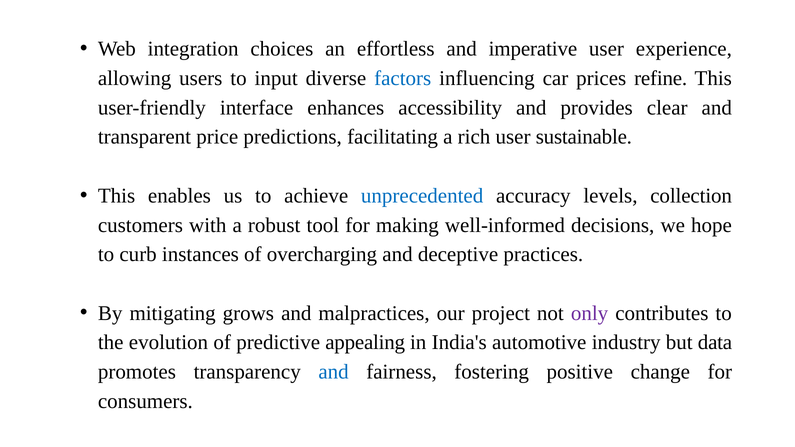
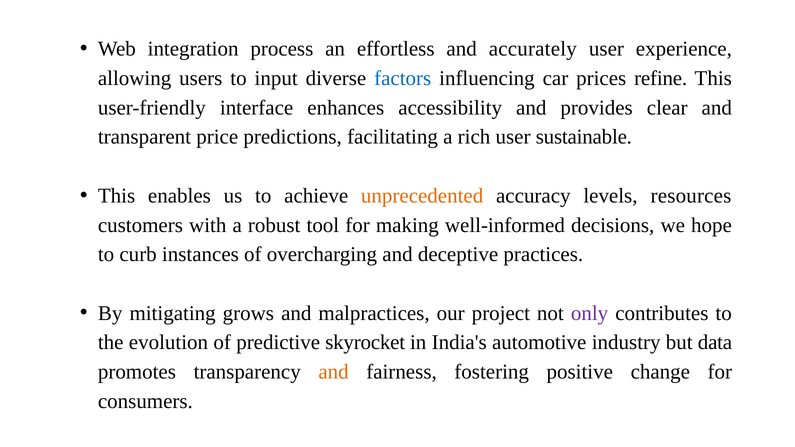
choices: choices -> process (282, 49)
imperative: imperative -> accurately (533, 49)
unprecedented colour: blue -> orange (422, 196)
collection: collection -> resources (691, 196)
appealing: appealing -> skyrocket (365, 343)
and colour: blue -> orange (334, 372)
